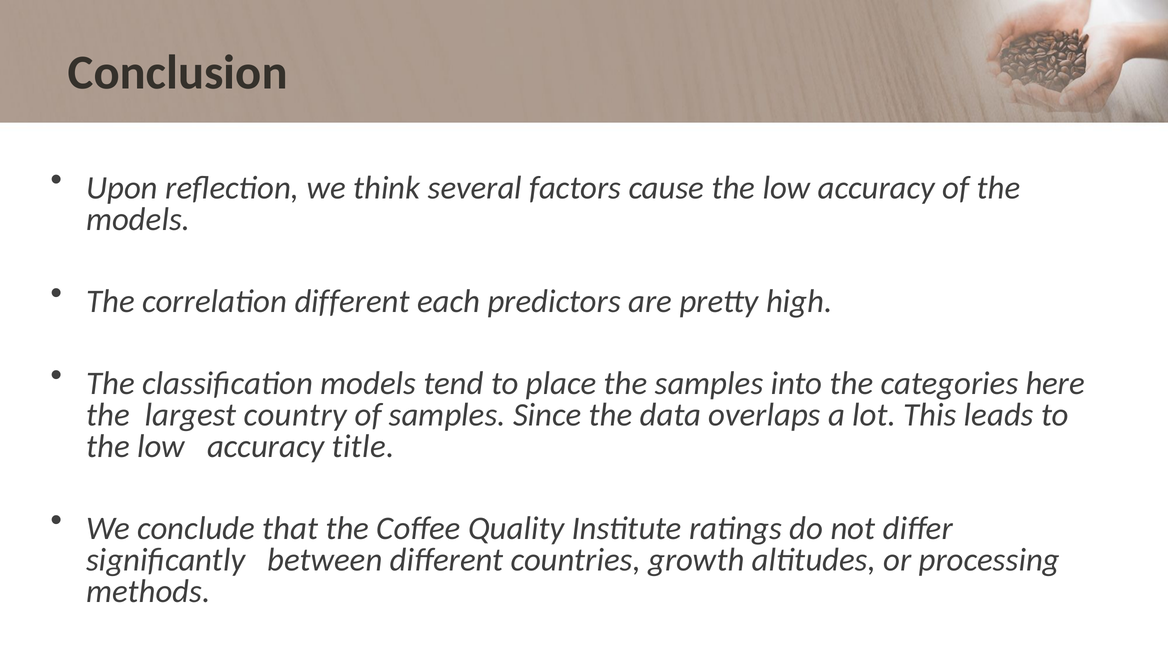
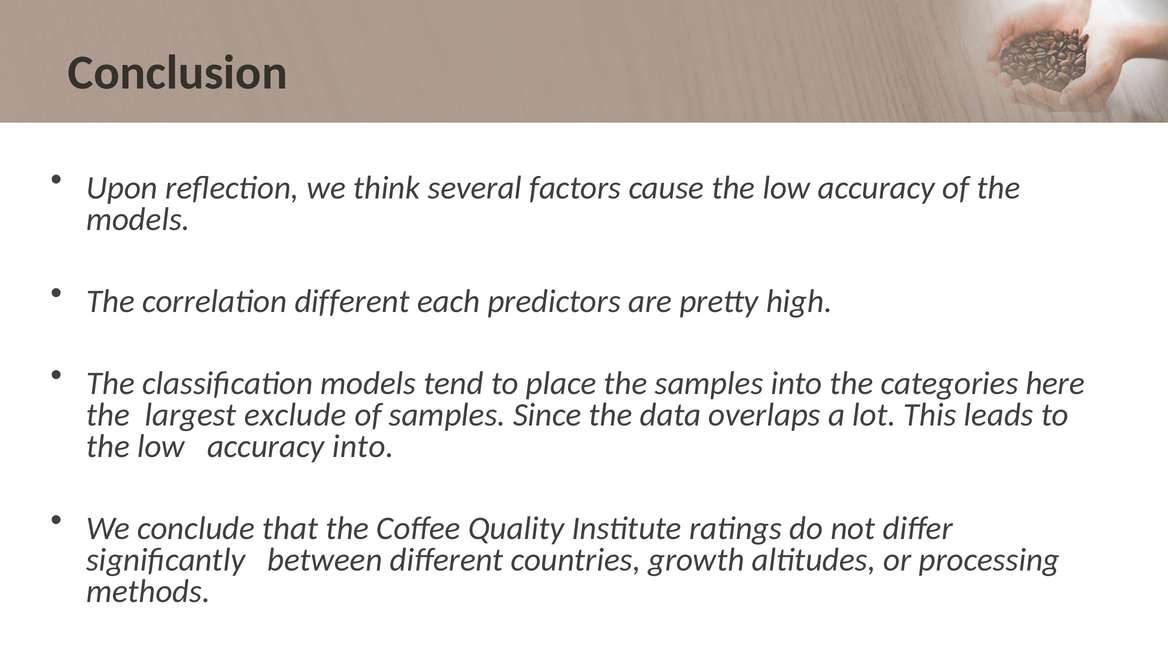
country: country -> exclude (295, 415)
accuracy title: title -> into (363, 446)
